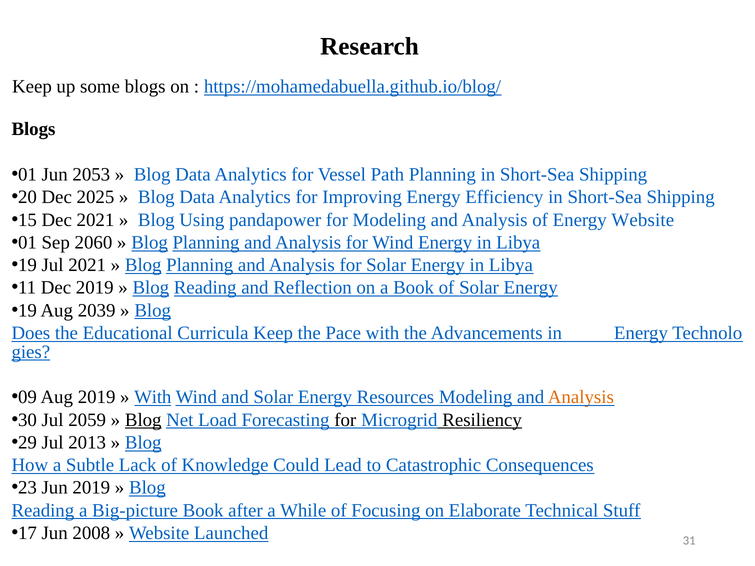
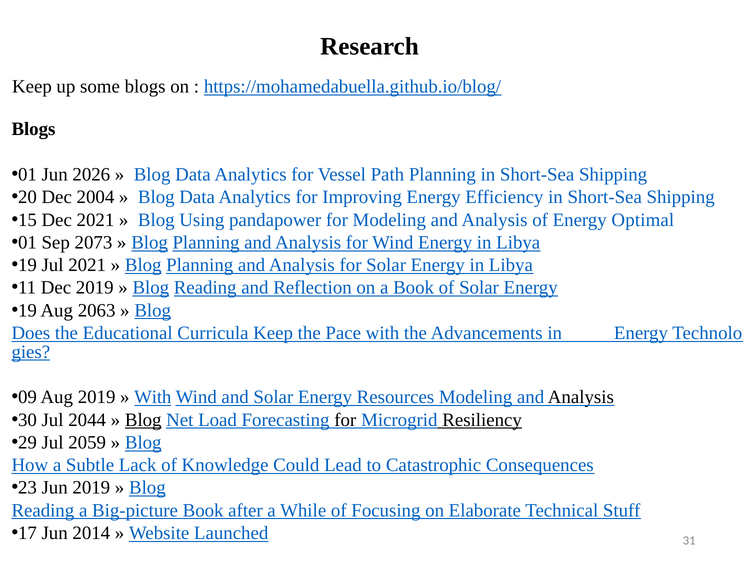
2053: 2053 -> 2026 (91, 175)
2025: 2025 -> 2004 (95, 197)
Energy Website: Website -> Optimal (643, 220)
2060: 2060 -> 2073 (93, 243)
2039: 2039 -> 2063 (97, 311)
Analysis colour: orange -> black (581, 397)
2059: 2059 -> 2044 (87, 420)
2013: 2013 -> 2059 (87, 443)
2008: 2008 -> 2014 (91, 533)
